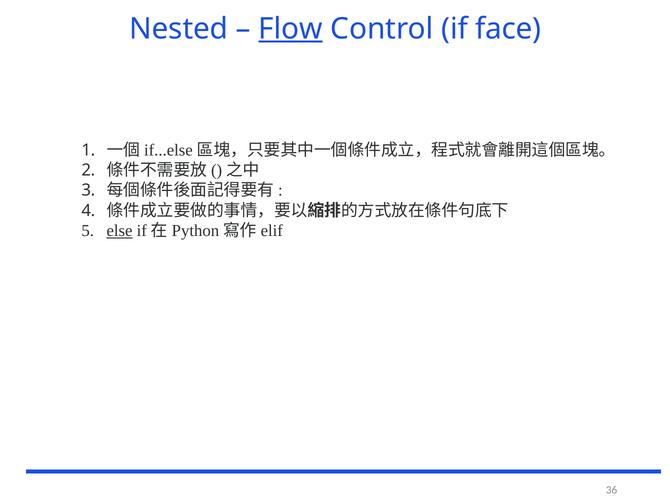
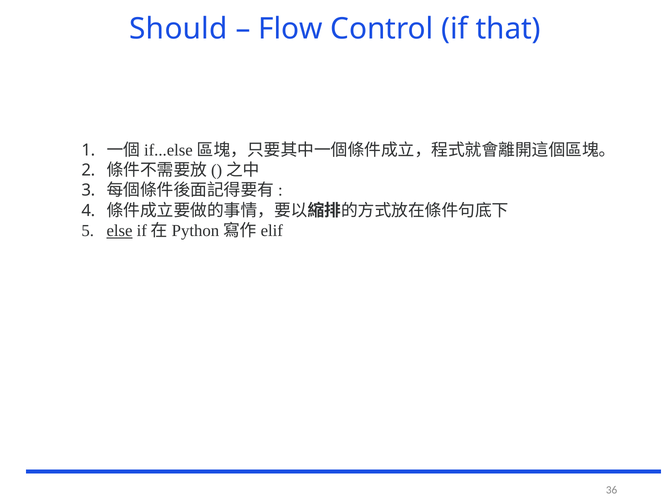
Nested: Nested -> Should (178, 29)
Flow underline: present -> none (290, 29)
face: face -> that (508, 29)
